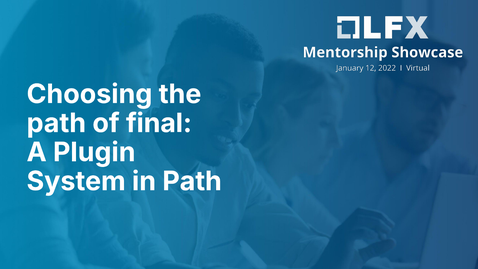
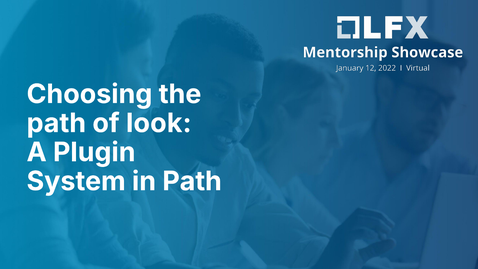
final: final -> look (159, 123)
